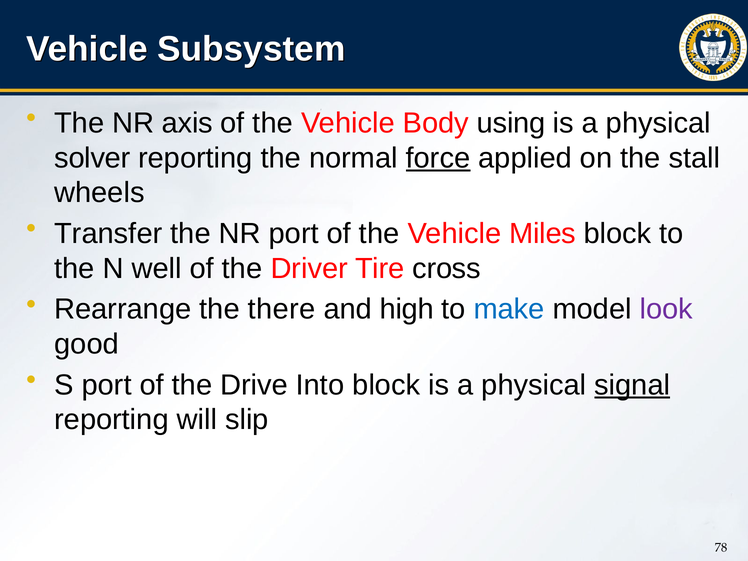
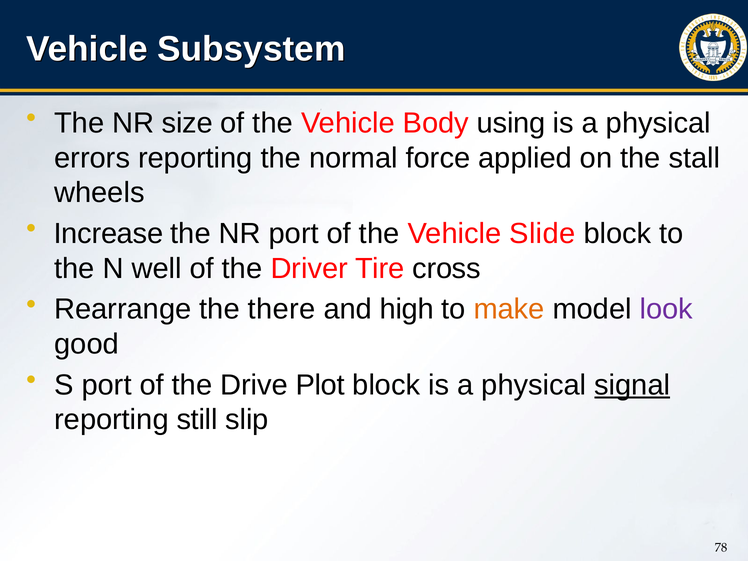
axis: axis -> size (187, 123)
solver: solver -> errors (92, 158)
force underline: present -> none (438, 158)
Transfer: Transfer -> Increase (108, 234)
Miles: Miles -> Slide (542, 234)
make colour: blue -> orange (509, 309)
Into: Into -> Plot (320, 385)
will: will -> still (197, 420)
